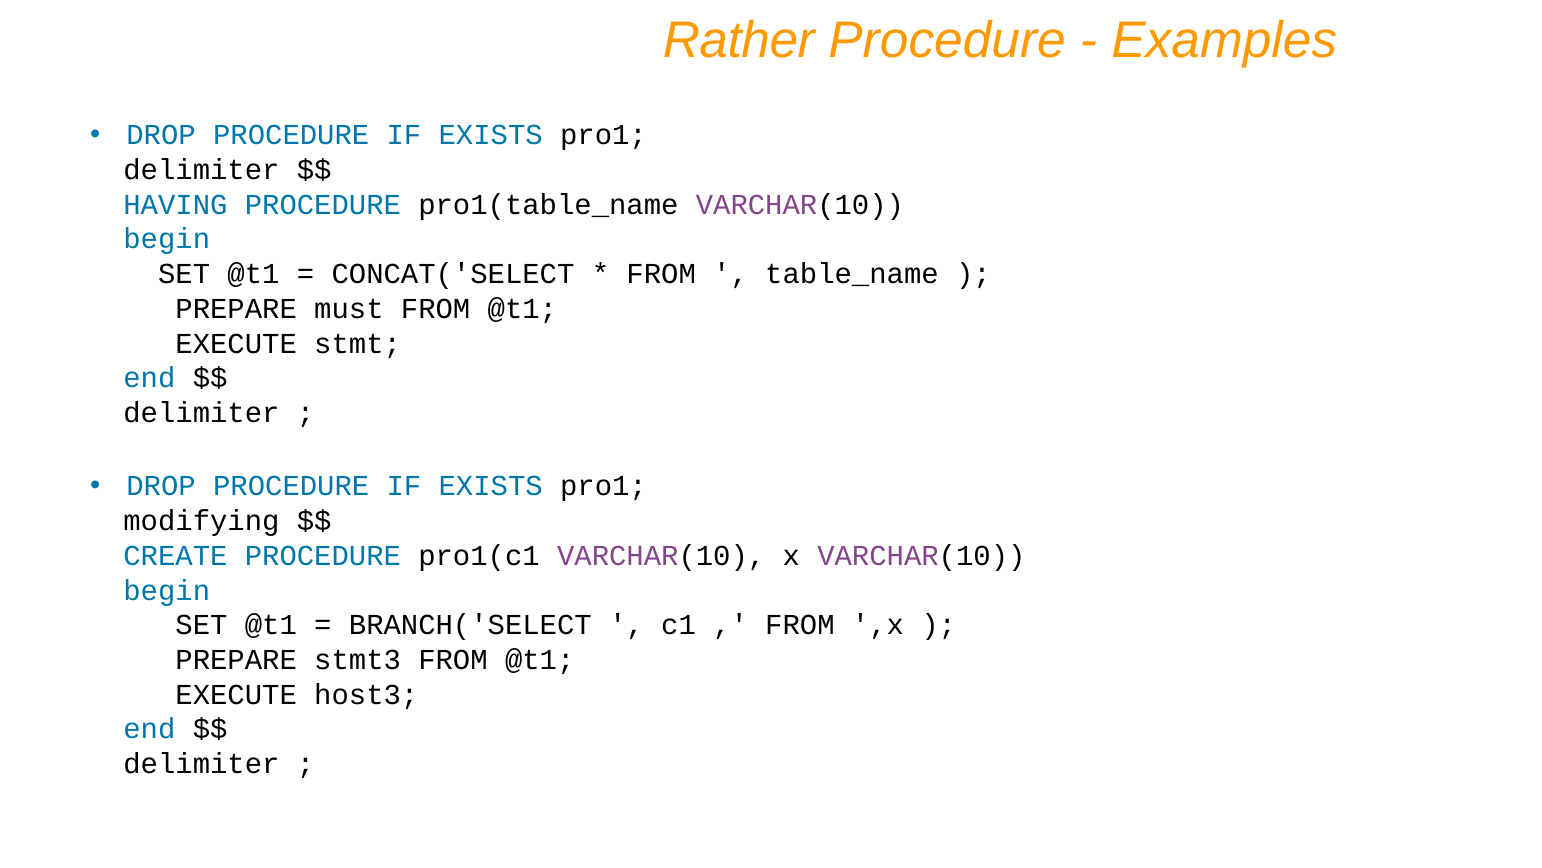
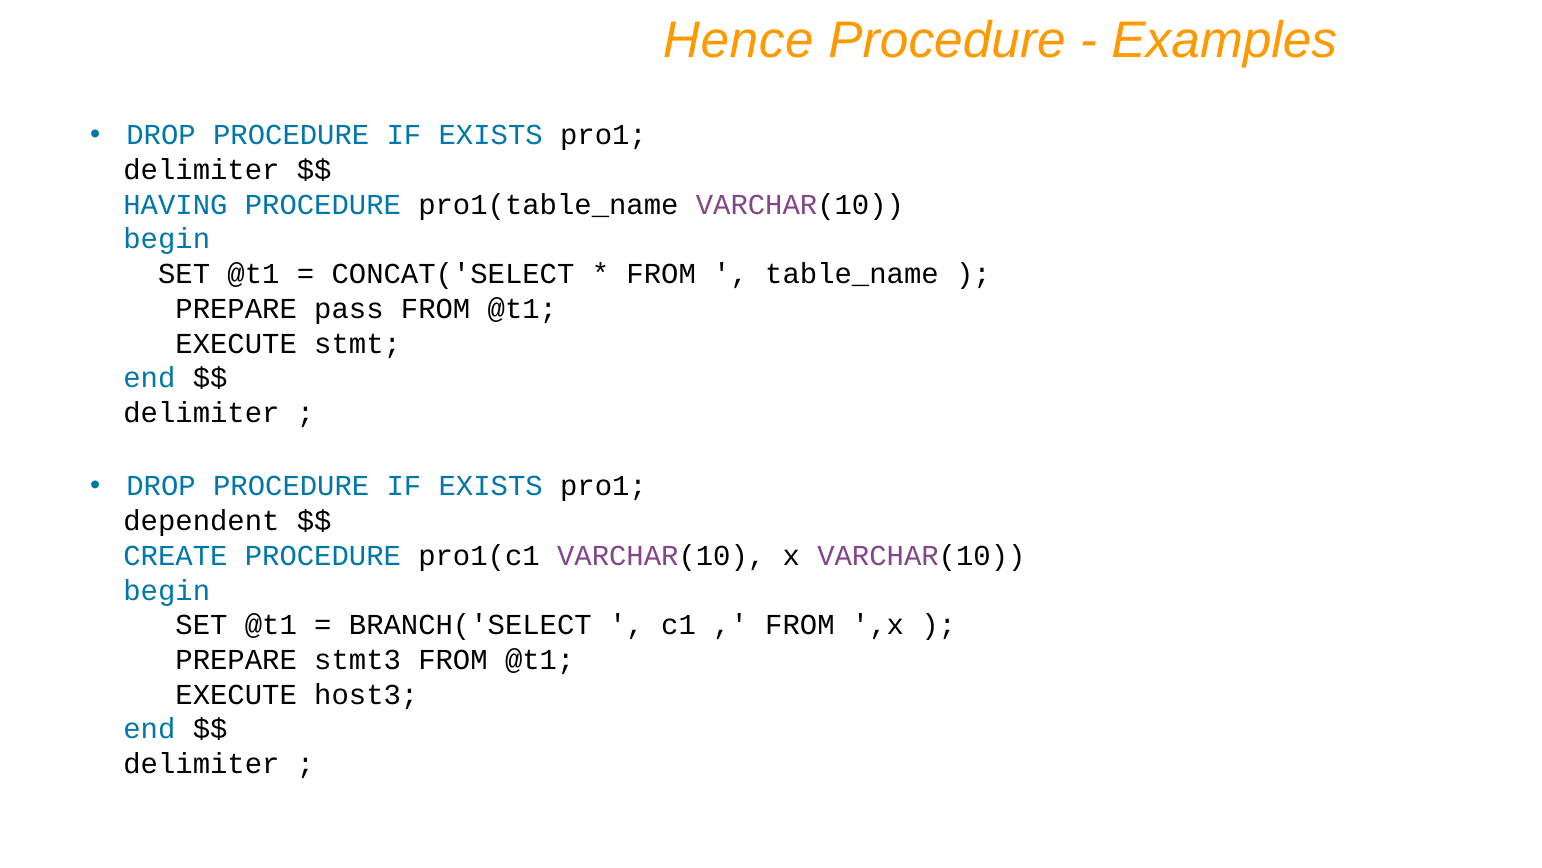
Rather: Rather -> Hence (738, 40)
must: must -> pass (349, 309)
modifying: modifying -> dependent (201, 521)
